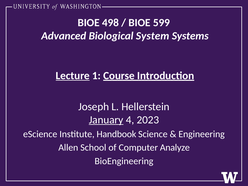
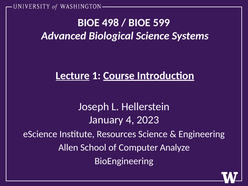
Biological System: System -> Science (153, 36)
January underline: present -> none (106, 120)
Handbook: Handbook -> Resources (116, 134)
